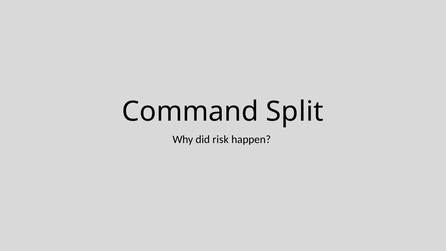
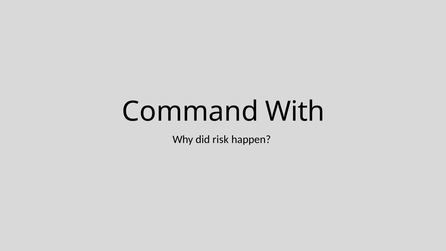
Split: Split -> With (295, 111)
